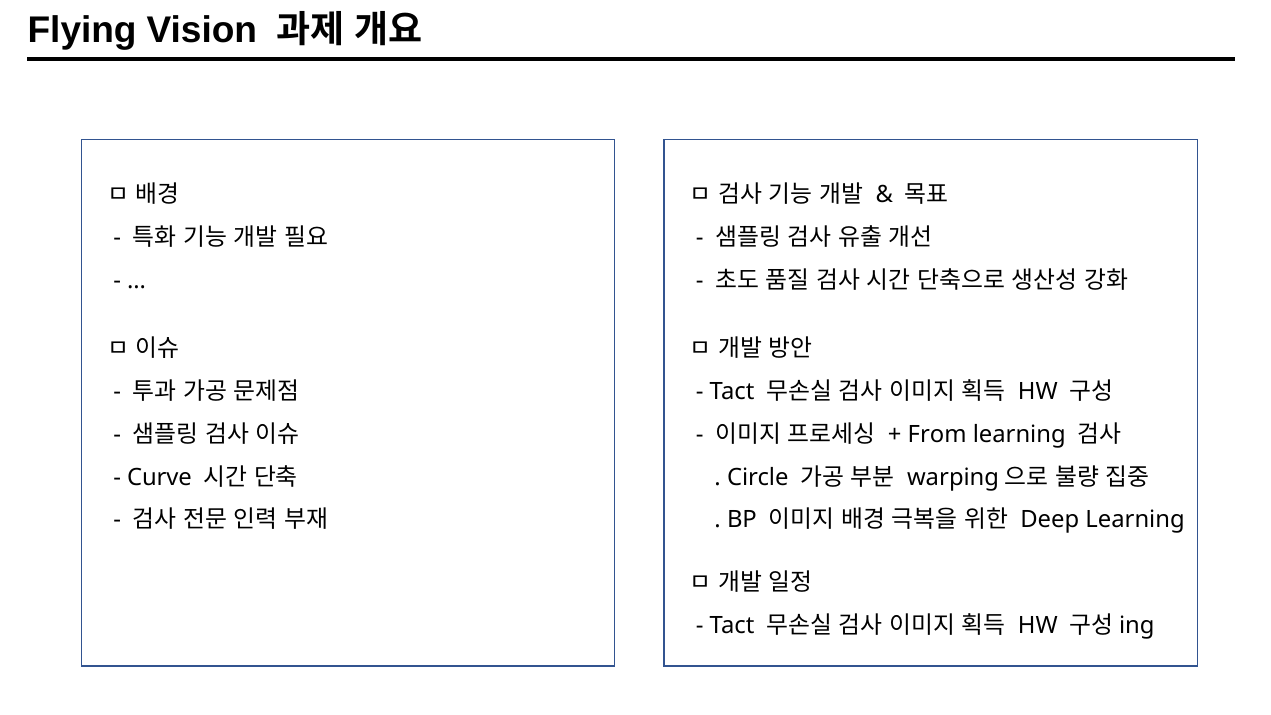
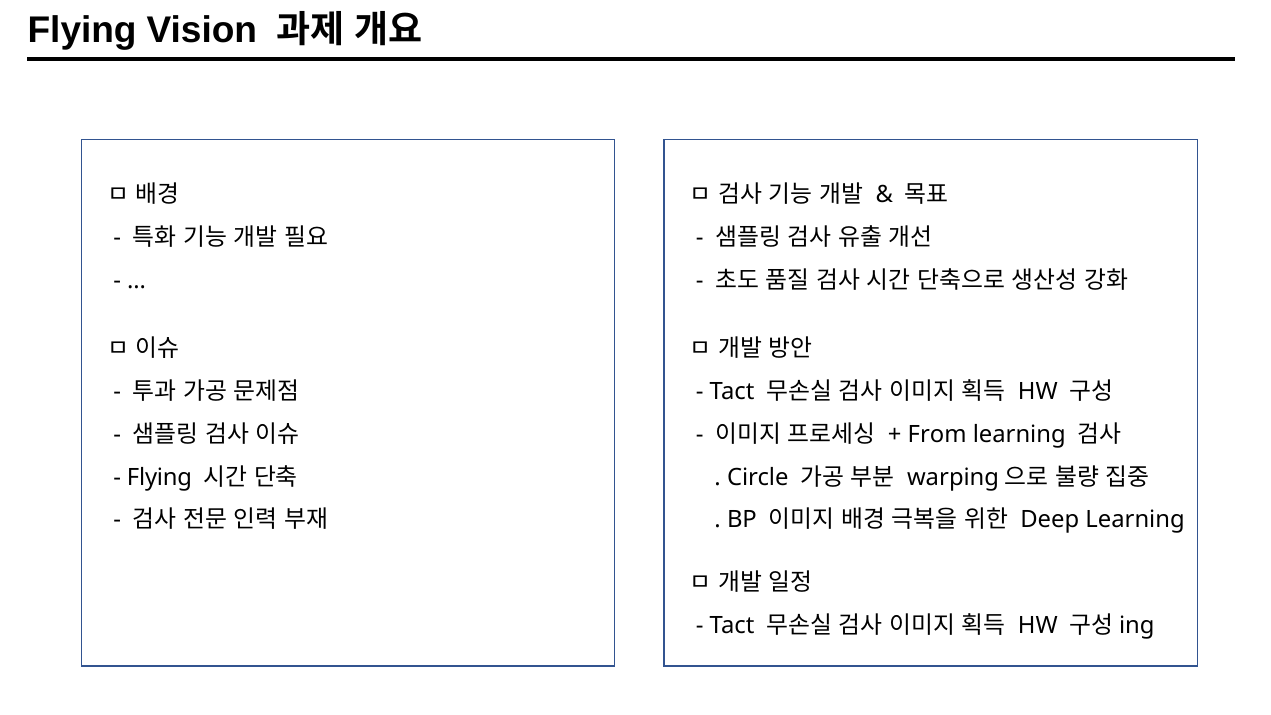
Curve: Curve -> Flying (159, 477)
